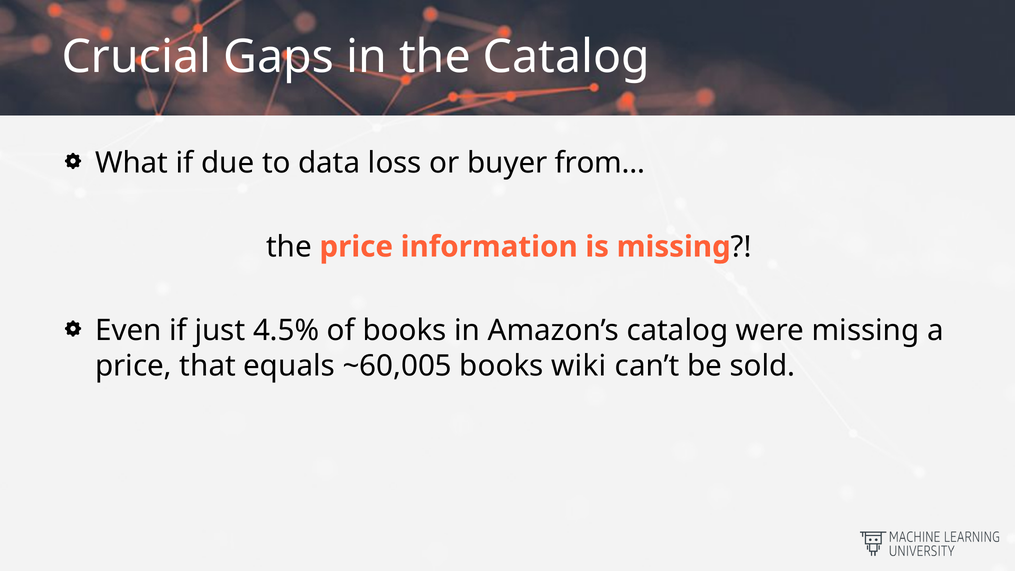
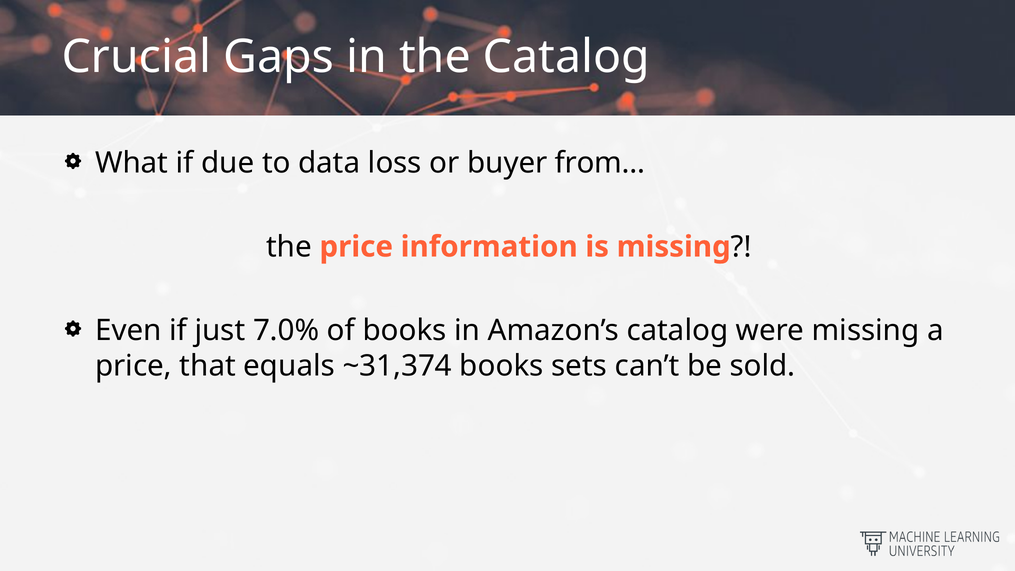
4.5%: 4.5% -> 7.0% (286, 331)
~60,005: ~60,005 -> ~31,374 (397, 366)
wiki: wiki -> sets (579, 366)
